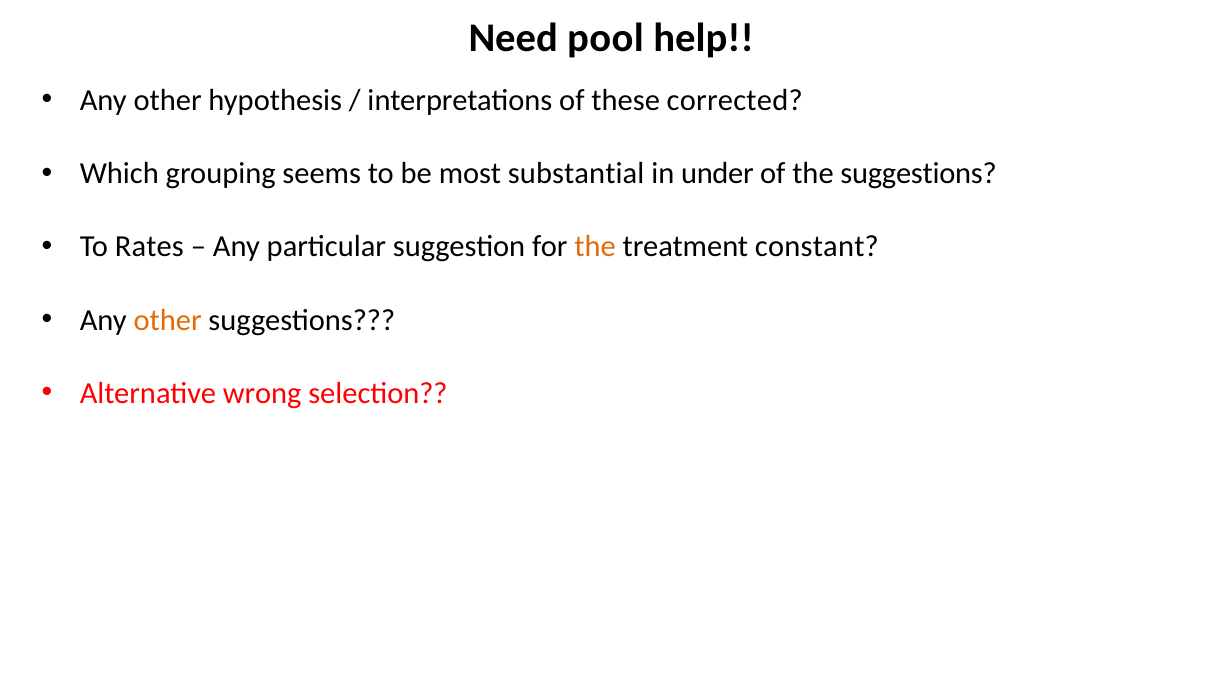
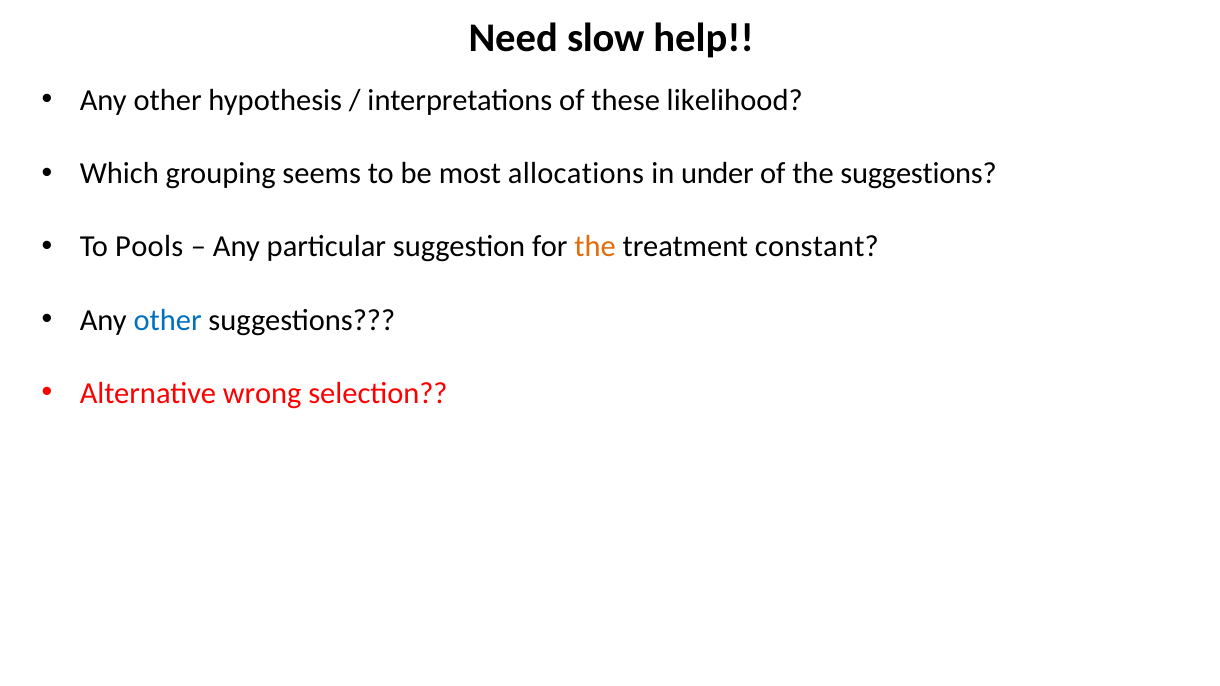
pool: pool -> slow (606, 38)
corrected: corrected -> likelihood (735, 101)
substantial: substantial -> allocations (576, 174)
Rates: Rates -> Pools (149, 247)
other colour: orange -> blue (168, 320)
